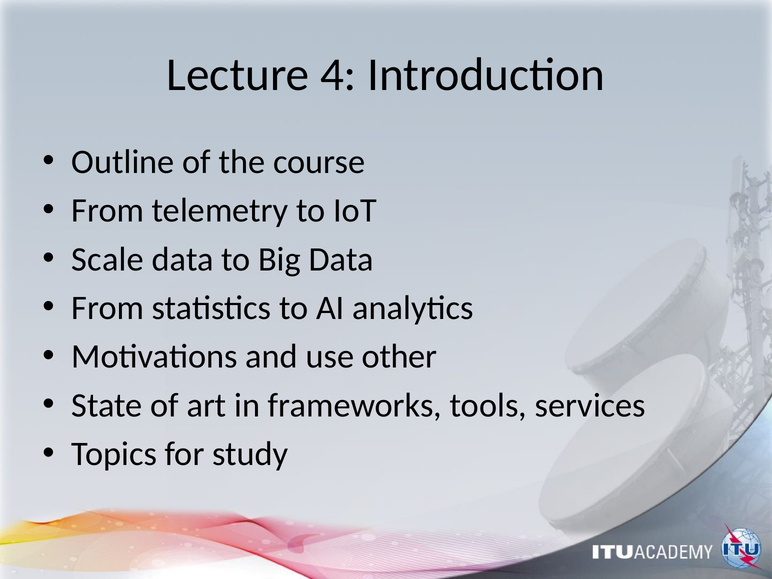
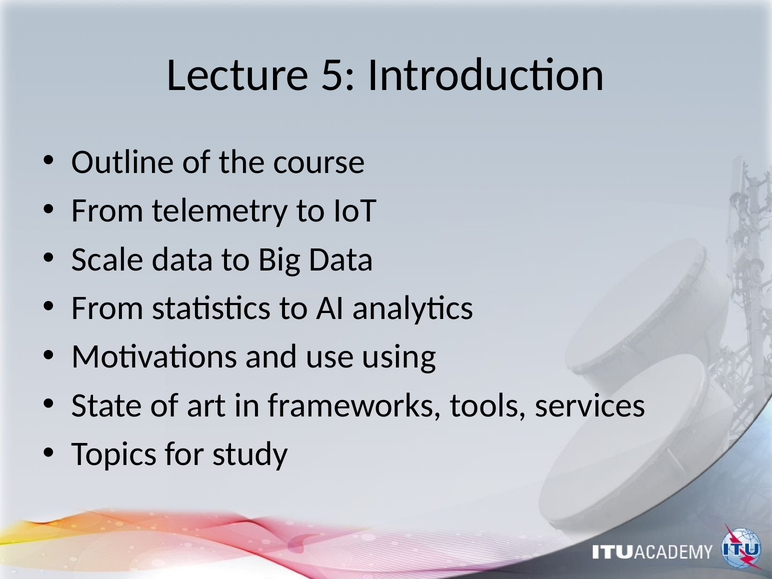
4: 4 -> 5 (338, 75)
other: other -> using (399, 357)
